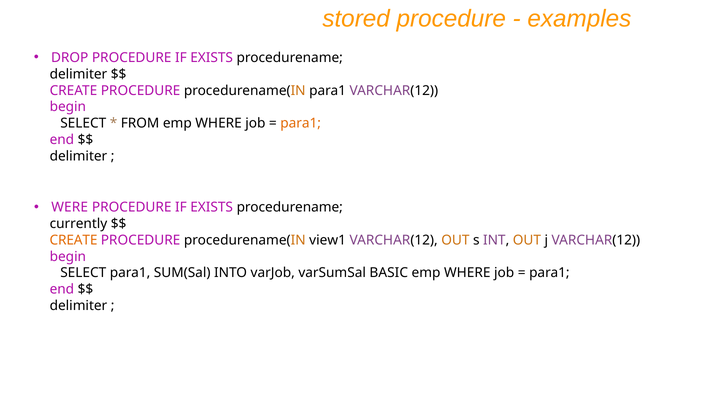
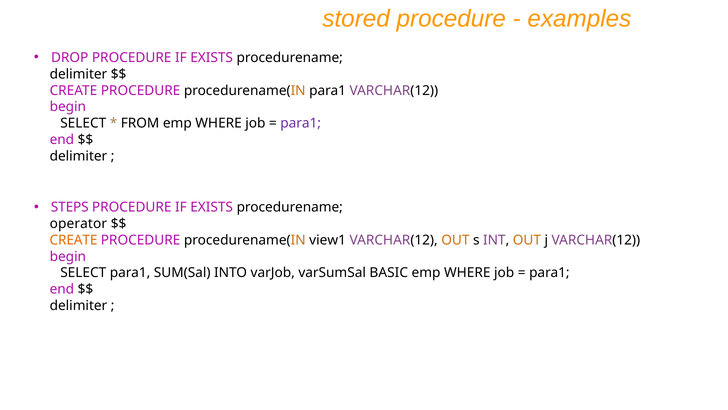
para1 colour: orange -> purple (301, 123)
WERE: WERE -> STEPS (70, 207)
currently: currently -> operator (78, 223)
